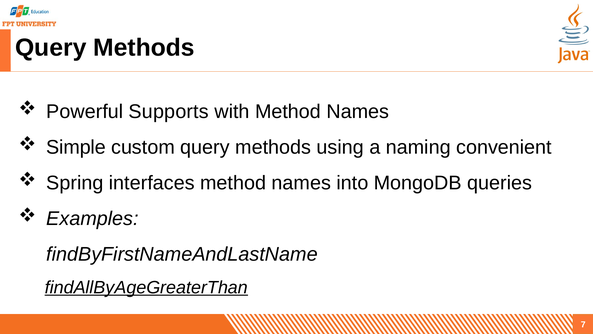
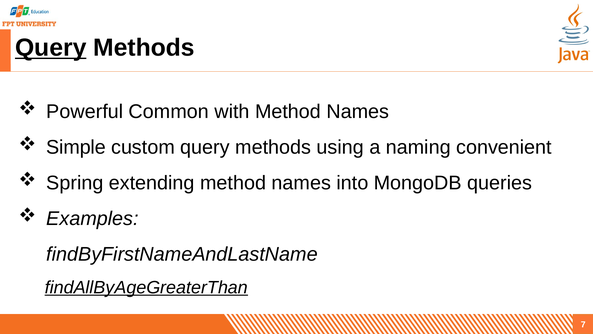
Query underline: none -> present (51, 48)
Supports: Supports -> Common (169, 111)
interfaces: interfaces -> extending (152, 183)
